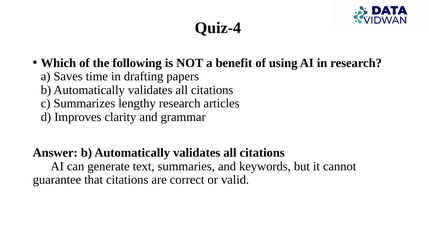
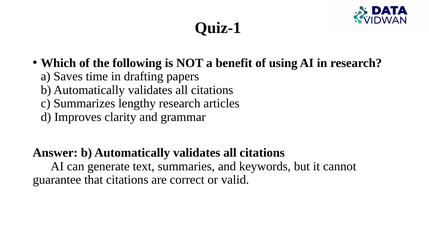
Quiz-4: Quiz-4 -> Quiz-1 (218, 28)
